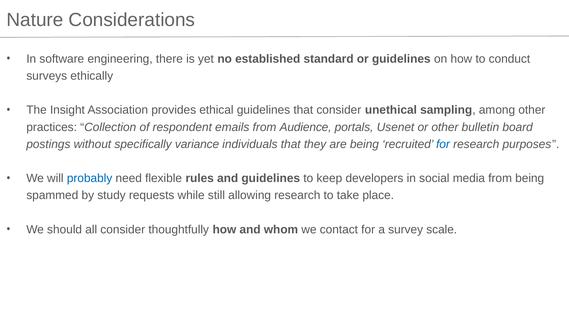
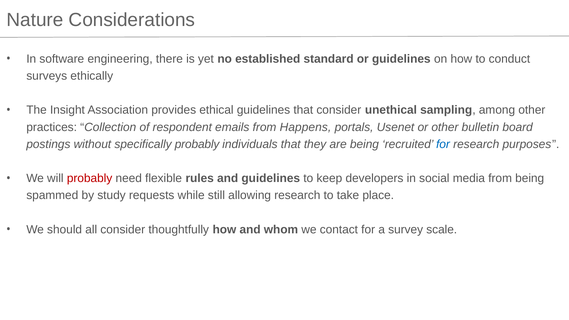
Audience: Audience -> Happens (305, 127)
specifically variance: variance -> probably (197, 144)
probably colour: blue -> red (90, 178)
